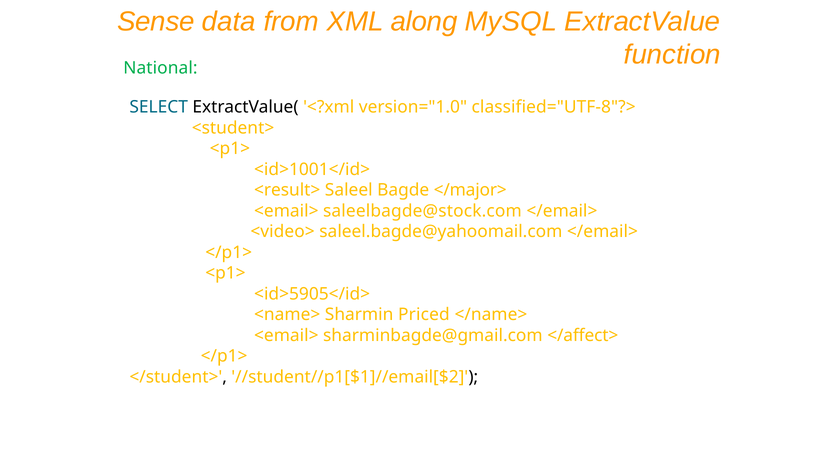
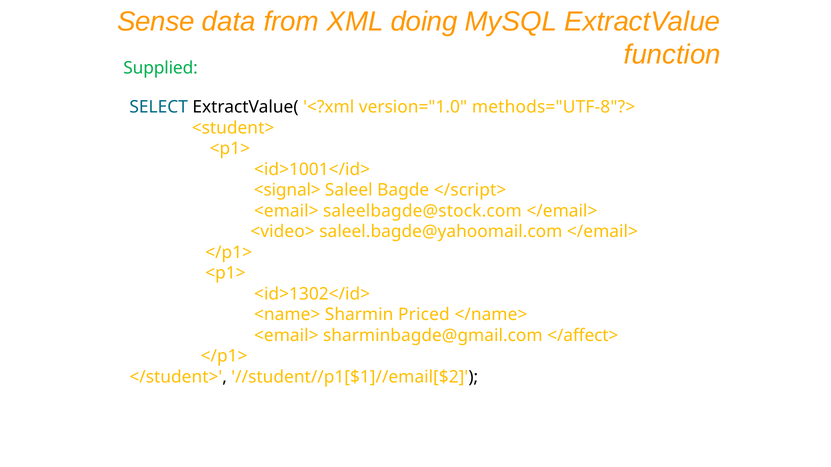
along: along -> doing (424, 22)
National: National -> Supplied (161, 68)
classified="UTF-8"?>: classified="UTF-8"?> -> methods="UTF-8"?> (554, 107)
<result>: <result> -> <signal> (287, 190)
</major>: </major> -> </script> (470, 190)
<id>5905</id>: <id>5905</id> -> <id>1302</id> (312, 294)
